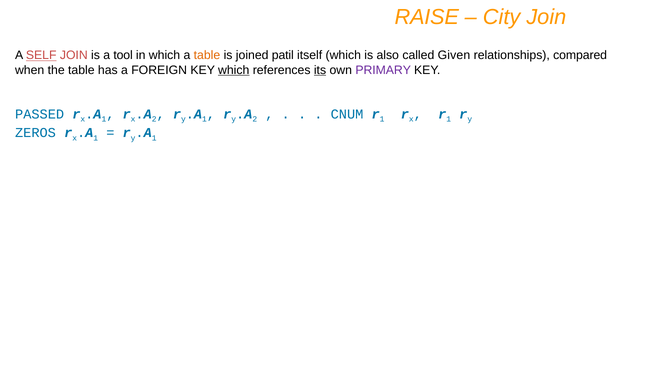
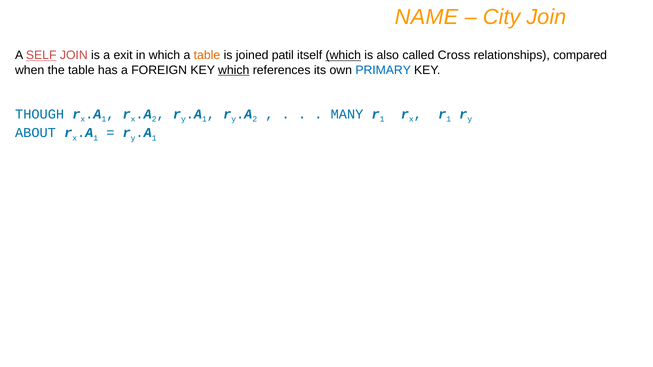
RAISE: RAISE -> NAME (426, 17)
tool: tool -> exit (123, 55)
which underline: none -> present (343, 55)
Given: Given -> Cross (454, 55)
its underline: present -> none (320, 70)
PRIMARY colour: purple -> blue (383, 70)
PASSED: PASSED -> THOUGH (40, 114)
CNUM: CNUM -> MANY (347, 114)
ZEROS: ZEROS -> ABOUT (35, 133)
